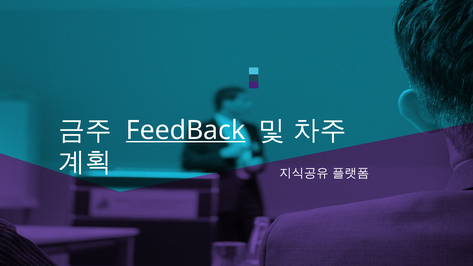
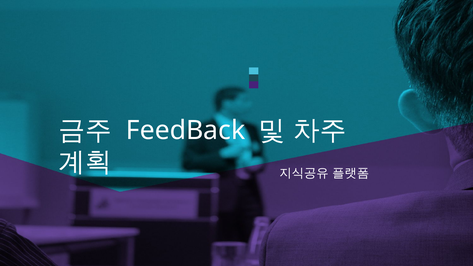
FeedBack underline: present -> none (186, 130)
